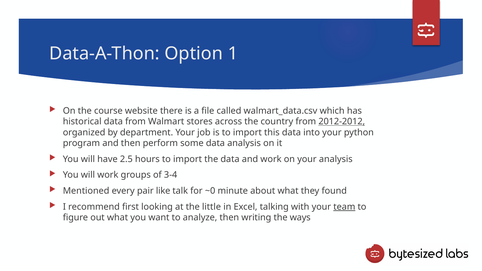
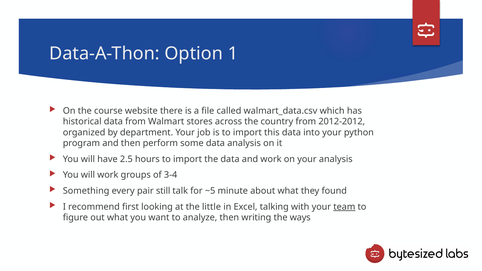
2012-2012 underline: present -> none (342, 122)
Mentioned: Mentioned -> Something (86, 191)
like: like -> still (163, 191)
~0: ~0 -> ~5 (210, 191)
